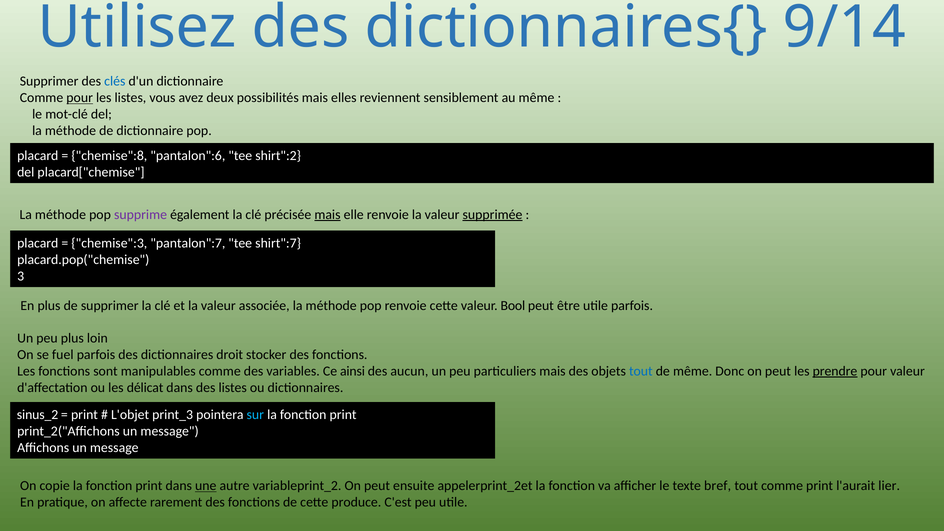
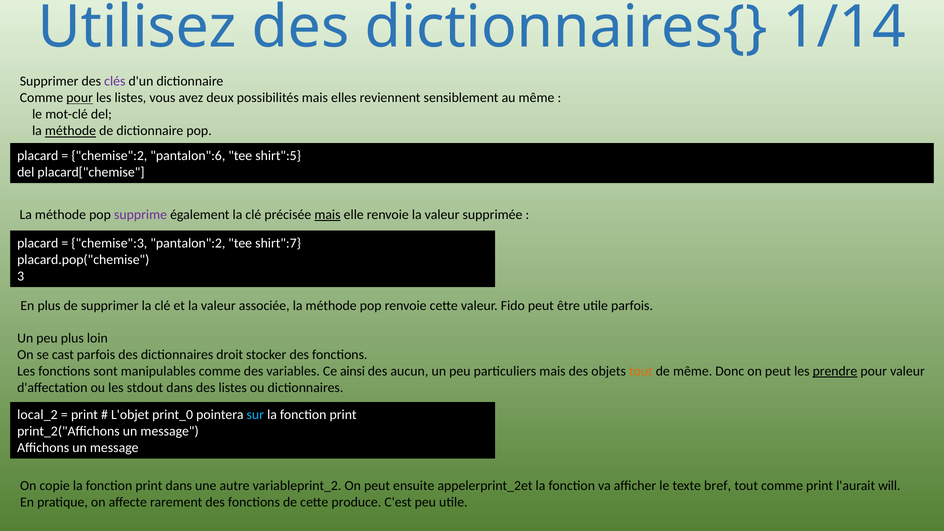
9/14: 9/14 -> 1/14 (845, 27)
clés colour: blue -> purple (115, 81)
méthode underline: none -> present (71, 131)
chemise":8: chemise":8 -> chemise":2 (109, 156)
shirt":2: shirt":2 -> shirt":5 (278, 156)
supprimée underline: present -> none (492, 214)
pantalon":7: pantalon":7 -> pantalon":2 (188, 243)
Bool: Bool -> Fido (513, 306)
fuel: fuel -> cast (63, 355)
tout colour: blue -> orange (641, 371)
délicat: délicat -> stdout (145, 388)
sinus_2: sinus_2 -> local_2 (37, 415)
print_3: print_3 -> print_0 (173, 415)
une underline: present -> none (206, 486)
lier: lier -> will (889, 486)
